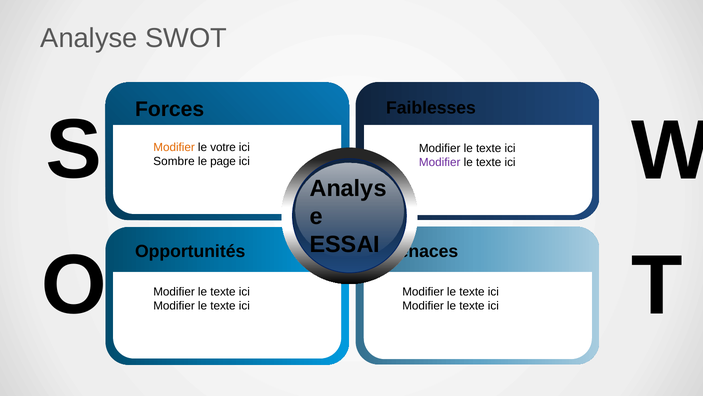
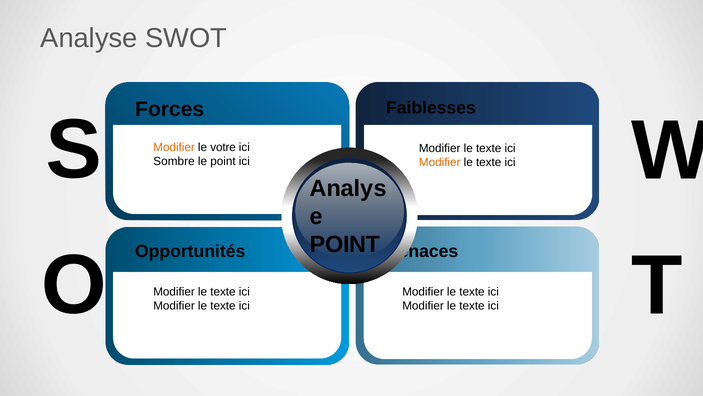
le page: page -> point (223, 161)
Modifier colour: purple -> orange (440, 162)
ESSAI: ESSAI -> POINT (345, 244)
